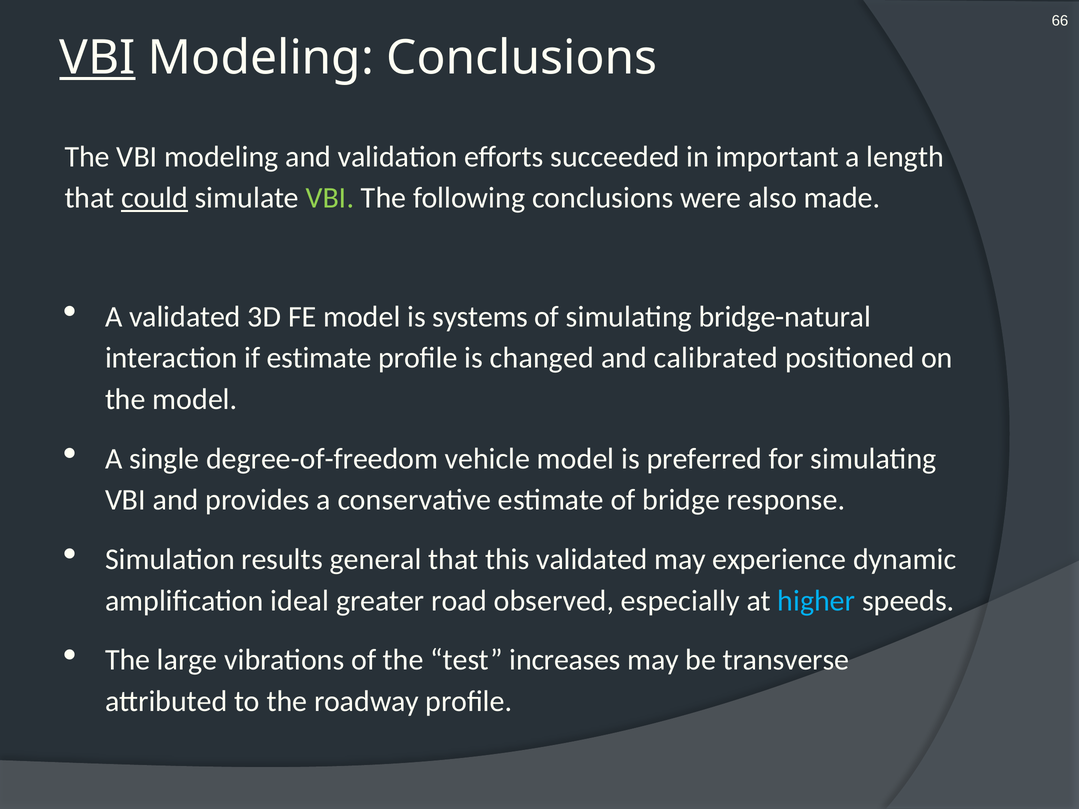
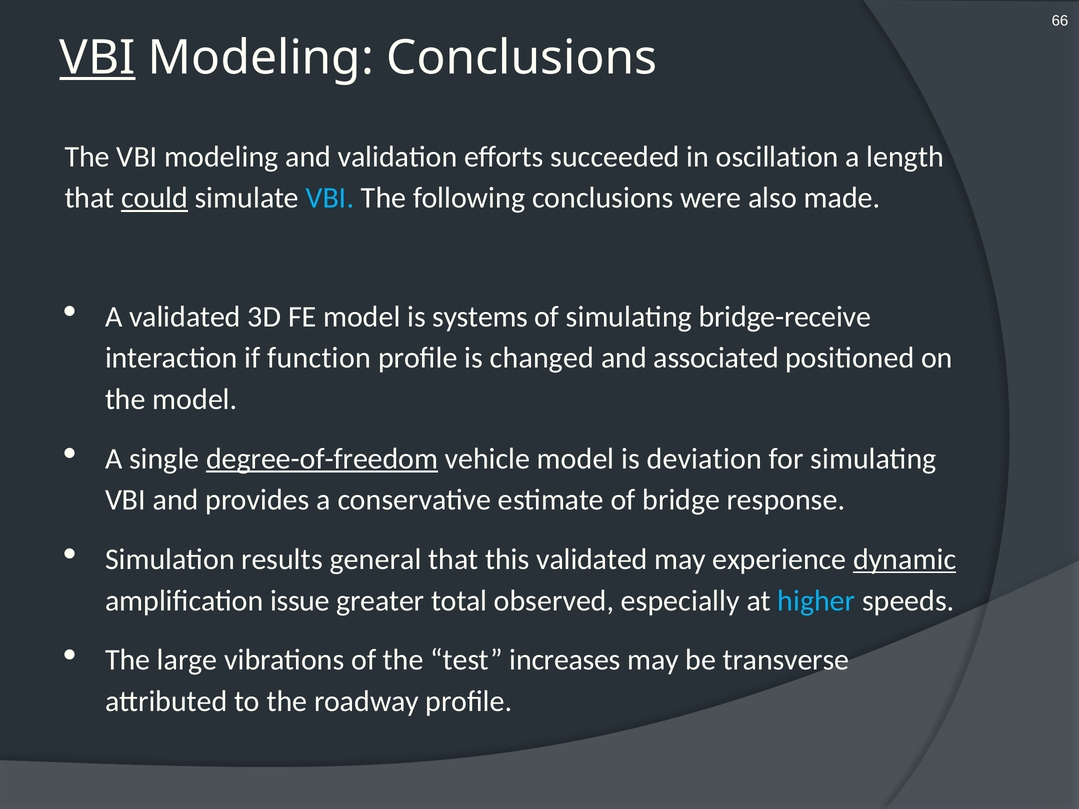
important: important -> oscillation (777, 157)
VBI colour: light green -> light blue (330, 198)
bridge-natural: bridge-natural -> bridge-receive (785, 317)
if estimate: estimate -> function (319, 358)
calibrated: calibrated -> associated (716, 358)
degree-of-freedom underline: none -> present (322, 459)
preferred: preferred -> deviation (704, 459)
dynamic underline: none -> present (905, 560)
ideal: ideal -> issue (300, 601)
road: road -> total (459, 601)
